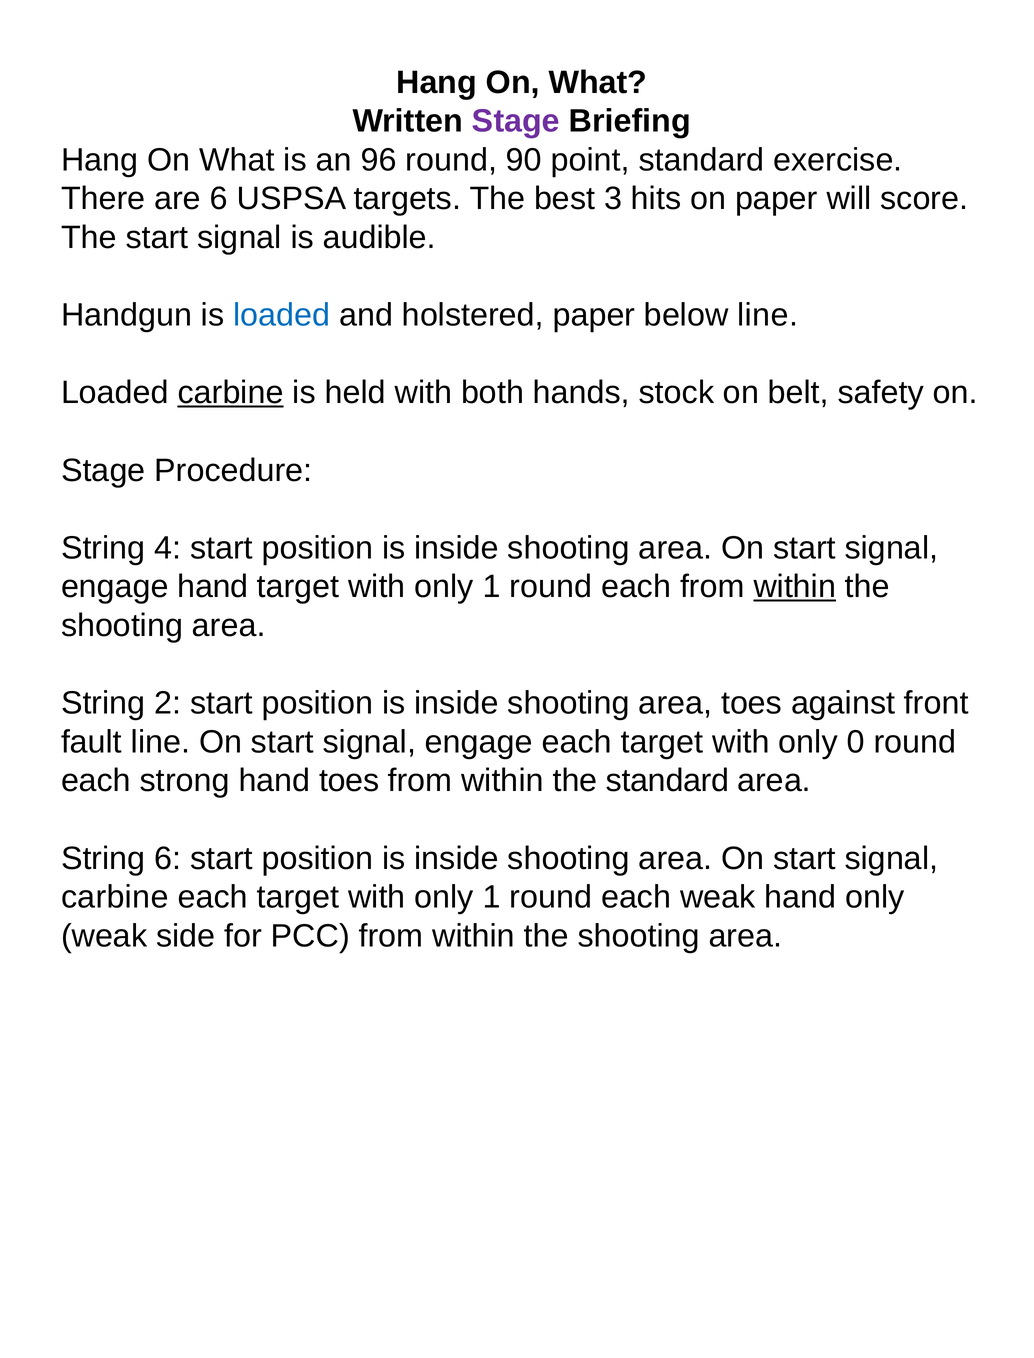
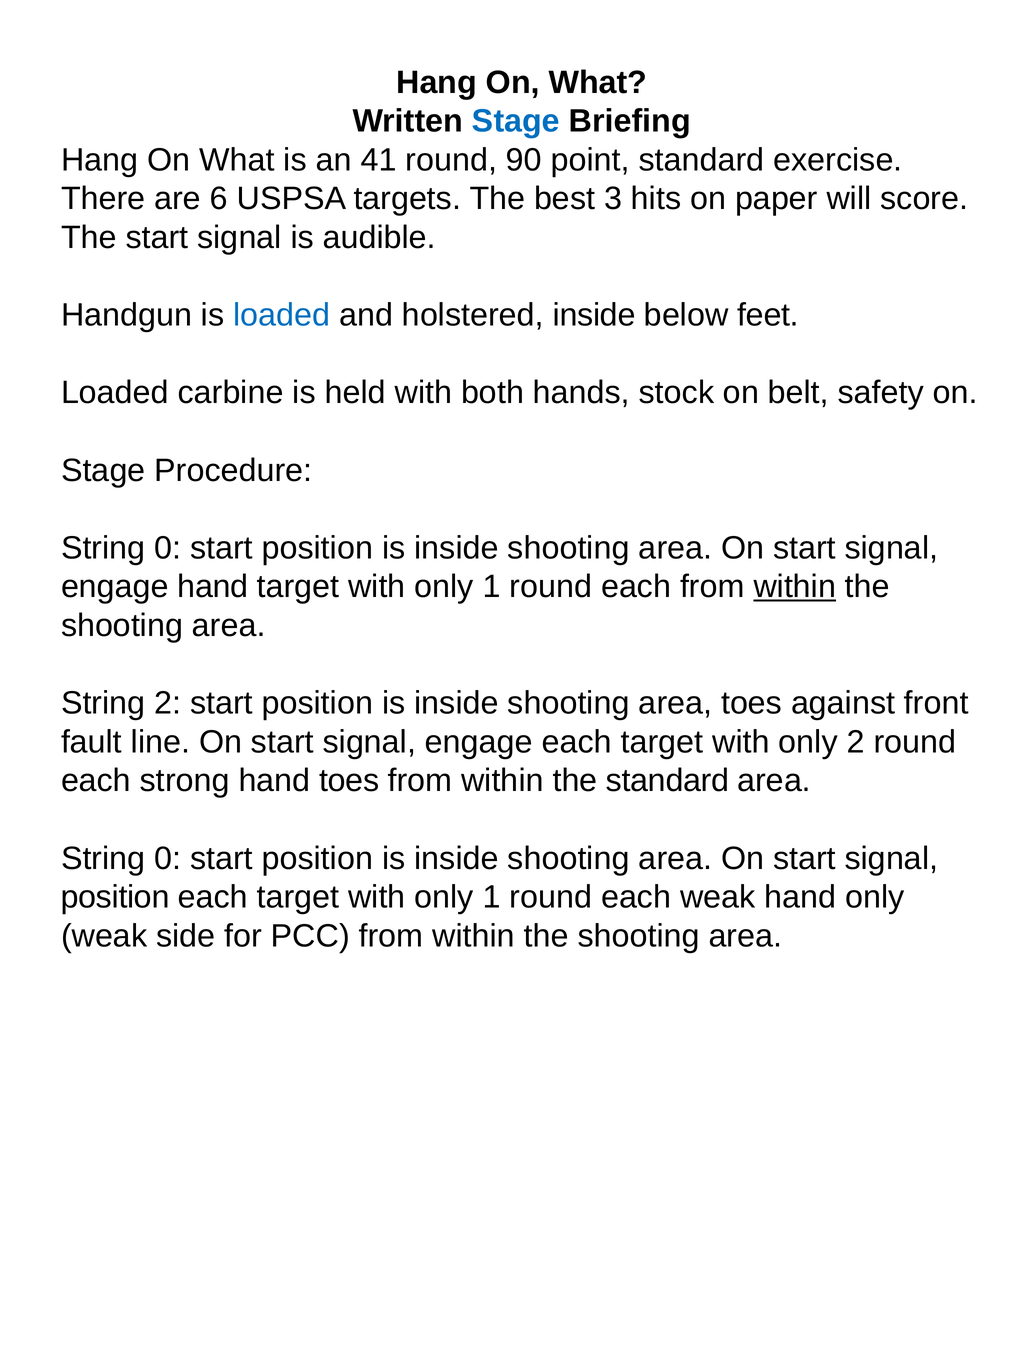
Stage colour: purple -> blue (516, 121)
96: 96 -> 41 (379, 160)
holstered paper: paper -> inside (594, 315)
below line: line -> feet (768, 315)
carbine underline: present -> none (231, 393)
4: 4 -> 0 (168, 548)
only 0: 0 -> 2 (856, 741)
6: 6 -> 0 (168, 858)
carbine: carbine -> position (115, 897)
